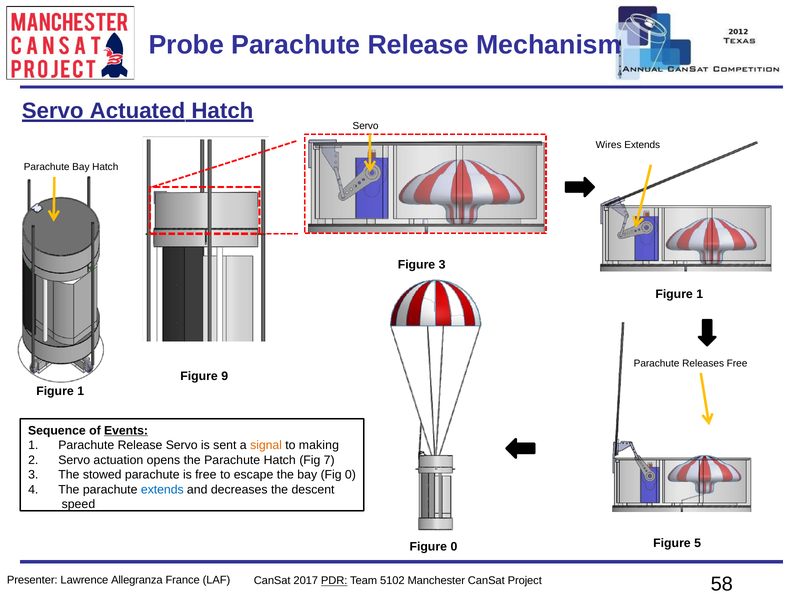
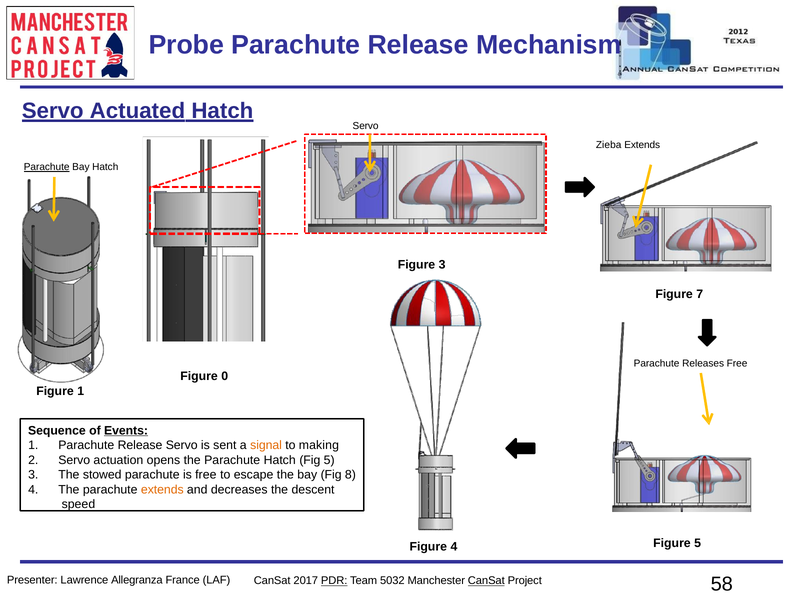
Wires: Wires -> Zieba (609, 145)
Parachute underline: none -> present (47, 167)
1: 1 -> 7 (700, 294)
9: 9 -> 0 (225, 376)
Fig 7: 7 -> 5 (329, 460)
Fig 0: 0 -> 8 (350, 475)
extends colour: blue -> orange (162, 490)
Figure 0: 0 -> 4 (454, 547)
5102: 5102 -> 5032 (392, 581)
CanSat underline: none -> present (486, 581)
